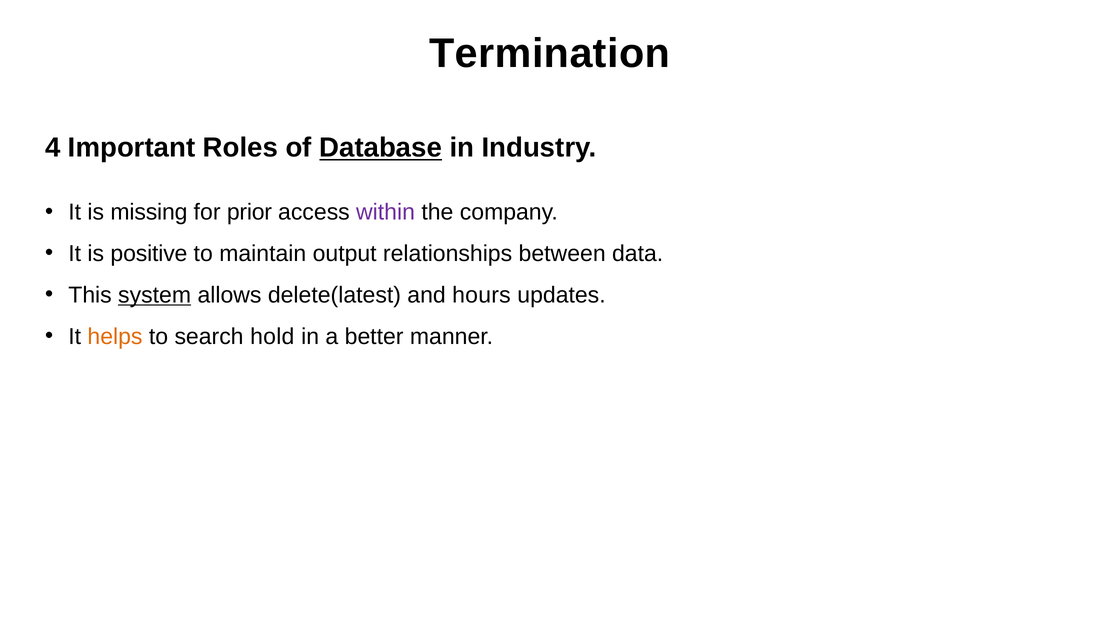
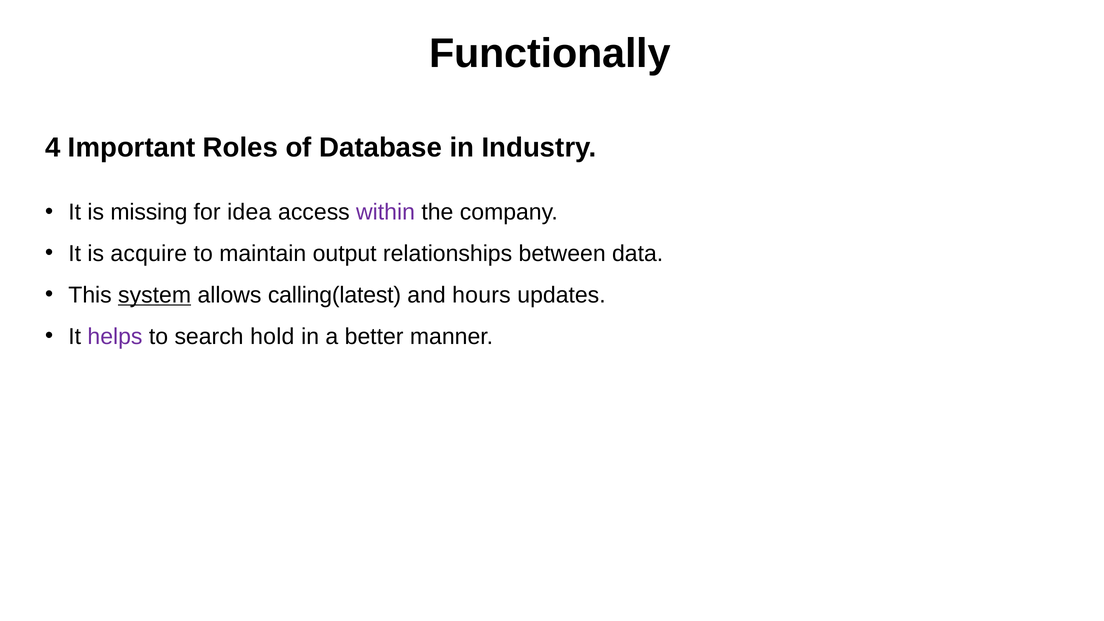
Termination: Termination -> Functionally (550, 53)
Database underline: present -> none (381, 148)
prior: prior -> idea (249, 212)
positive: positive -> acquire (149, 254)
delete(latest: delete(latest -> calling(latest (335, 295)
helps colour: orange -> purple (115, 336)
